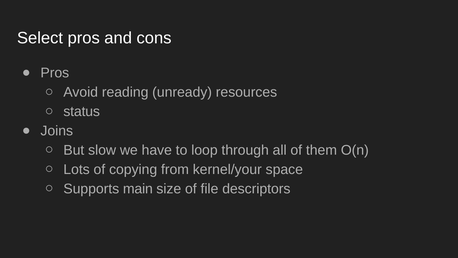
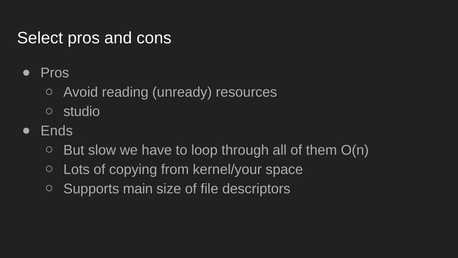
status: status -> studio (82, 111)
Joins: Joins -> Ends (57, 131)
